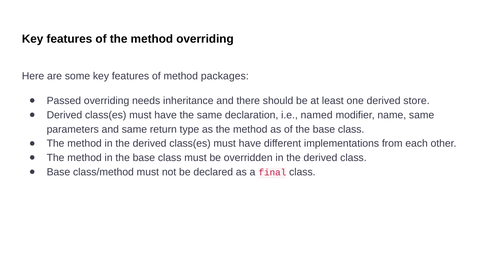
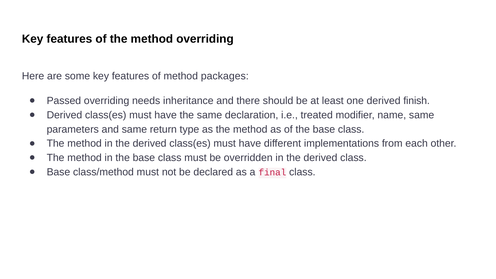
store: store -> finish (417, 101)
named: named -> treated (317, 115)
